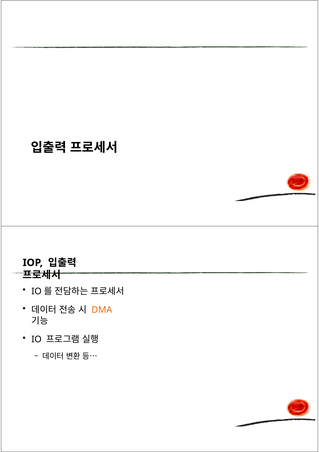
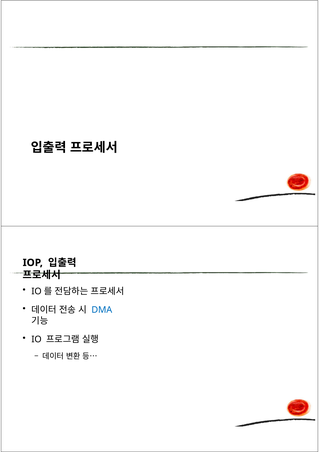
DMA colour: orange -> blue (102, 310)
